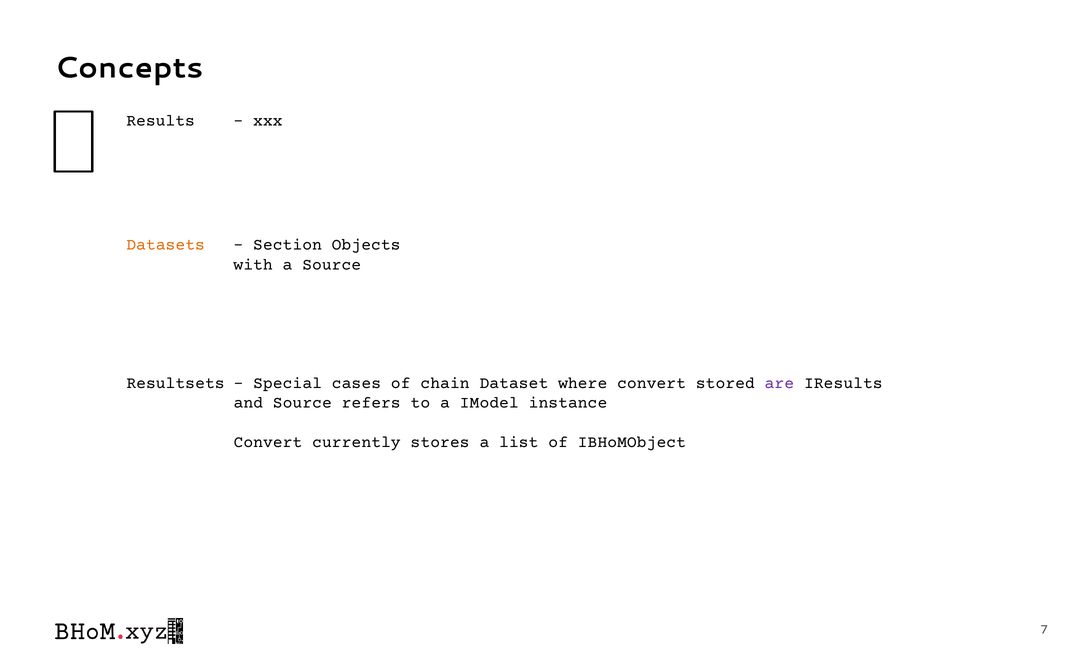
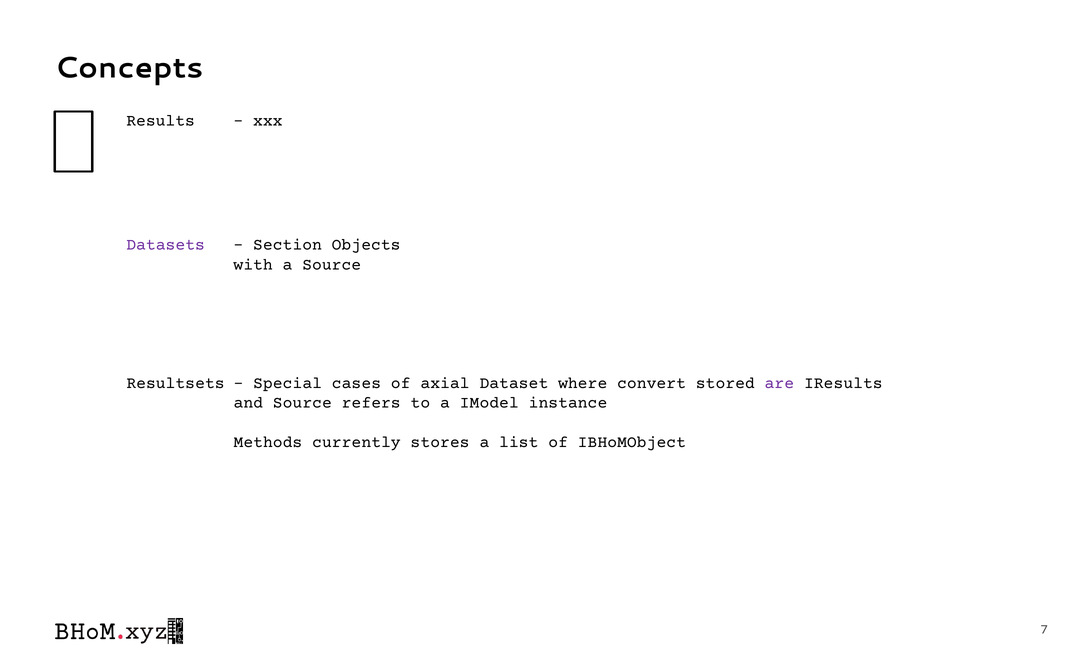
Datasets colour: orange -> purple (166, 245)
chain: chain -> axial (445, 383)
Convert: Convert -> Methods (268, 442)
